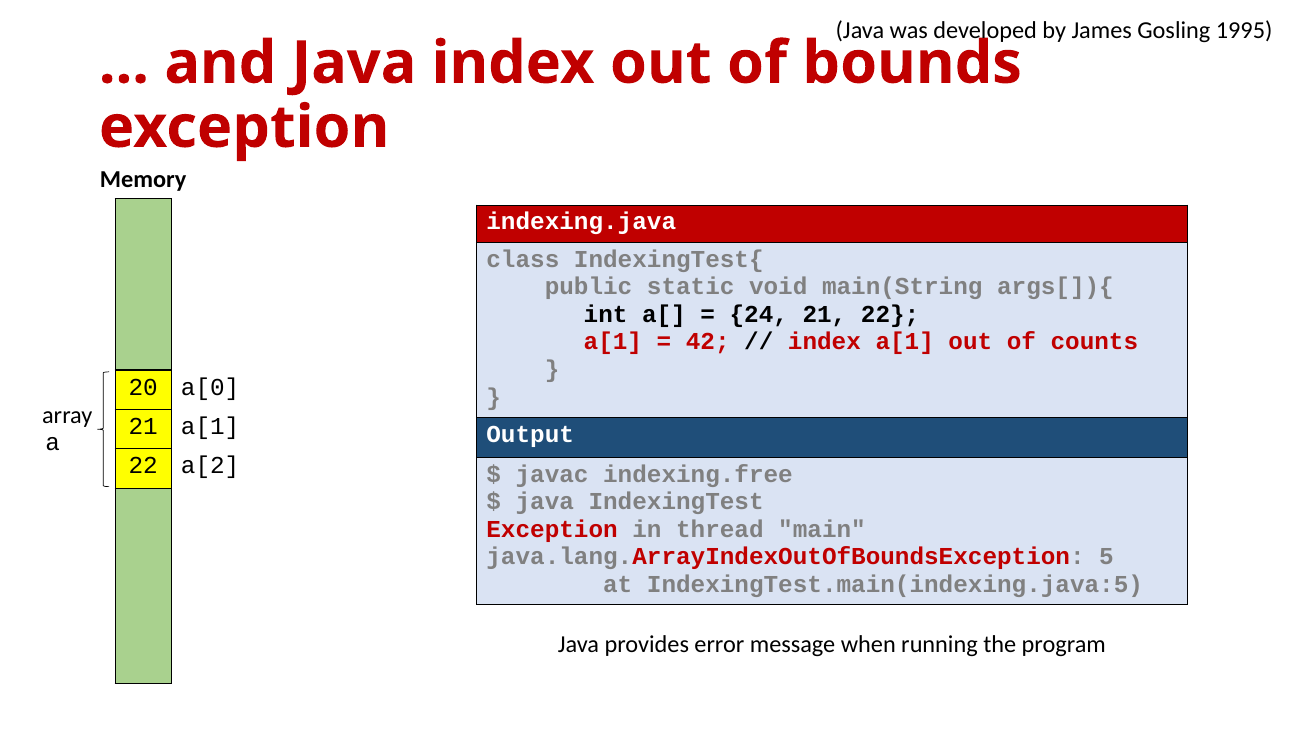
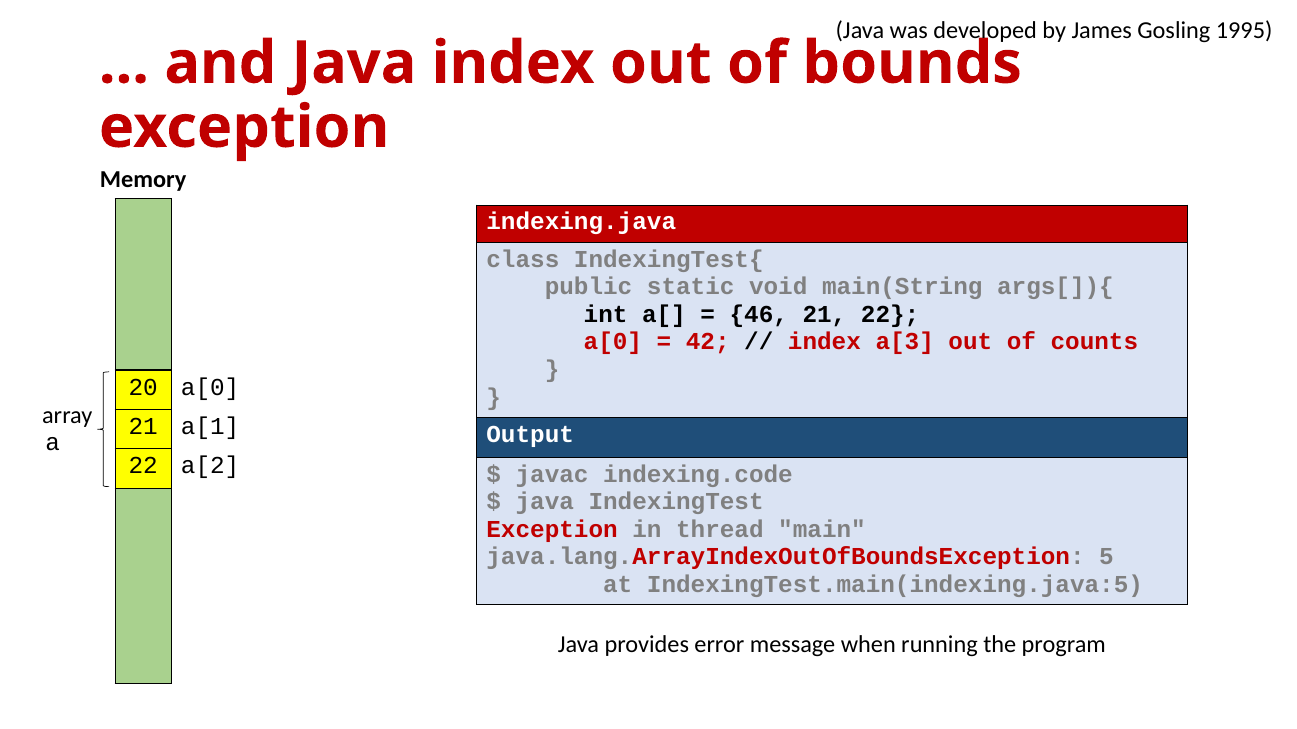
24: 24 -> 46 (759, 315)
a[1: a[1 -> a[0 (613, 342)
index a[1: a[1 -> a[3 (905, 342)
indexing.free: indexing.free -> indexing.code (698, 475)
